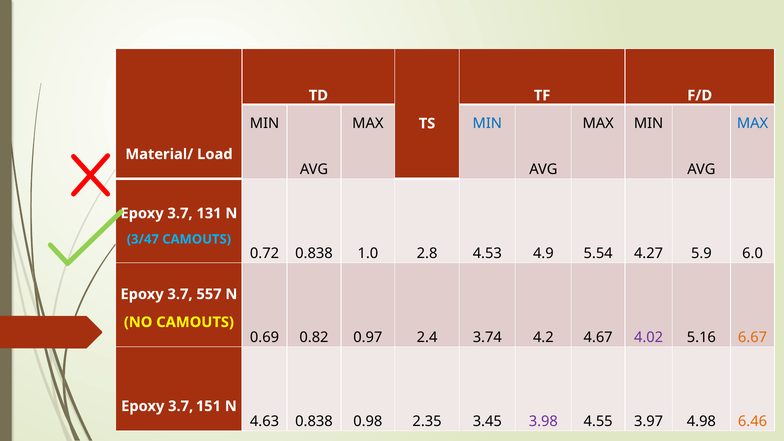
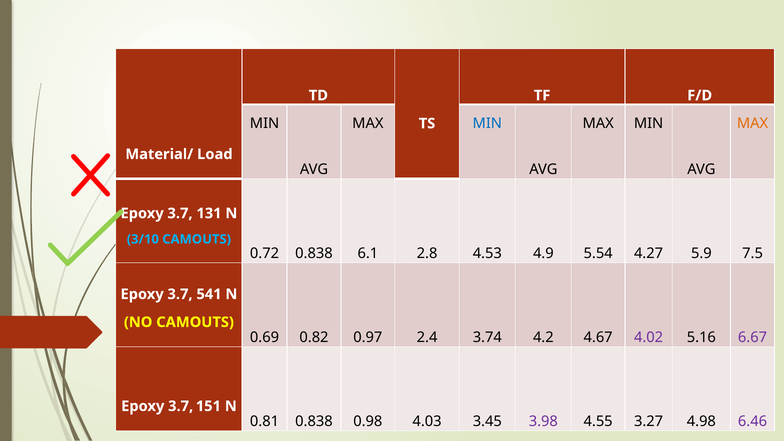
MAX colour: blue -> orange (753, 123)
3/47: 3/47 -> 3/10 (143, 239)
1.0: 1.0 -> 6.1 (368, 254)
6.0: 6.0 -> 7.5 (753, 254)
557: 557 -> 541 (209, 294)
6.67 colour: orange -> purple (753, 338)
4.63: 4.63 -> 0.81 (265, 421)
2.35: 2.35 -> 4.03 (427, 422)
3.97: 3.97 -> 3.27 (649, 421)
6.46 colour: orange -> purple (753, 421)
